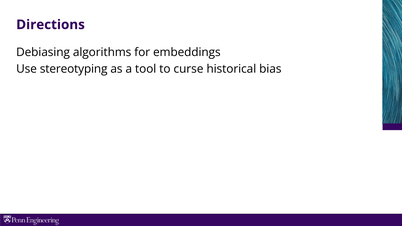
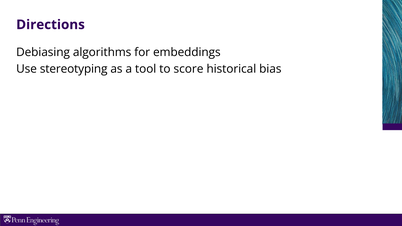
curse: curse -> score (188, 69)
